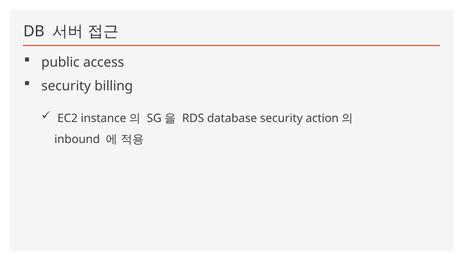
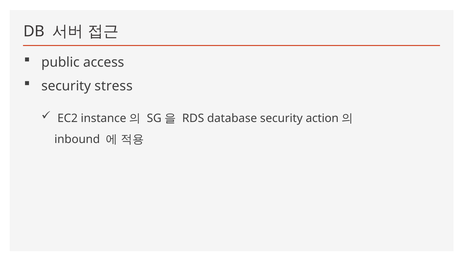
billing: billing -> stress (114, 86)
